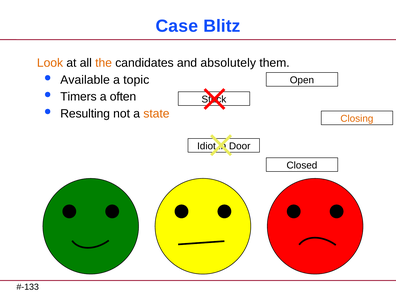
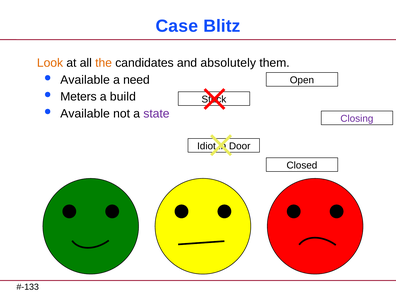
topic: topic -> need (136, 80)
Timers: Timers -> Meters (78, 97)
often: often -> build (123, 97)
Resulting: Resulting -> Available (85, 114)
state colour: orange -> purple (156, 114)
Closing colour: orange -> purple (357, 119)
